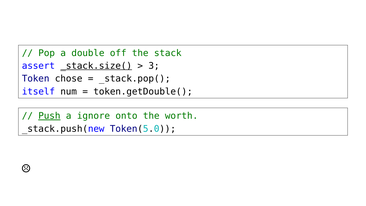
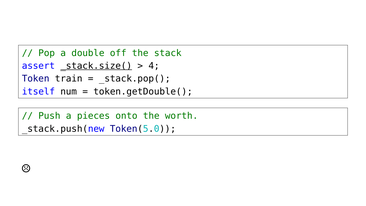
3: 3 -> 4 (154, 66)
chose: chose -> train (69, 79)
Push underline: present -> none (49, 116)
ignore: ignore -> pieces (93, 116)
